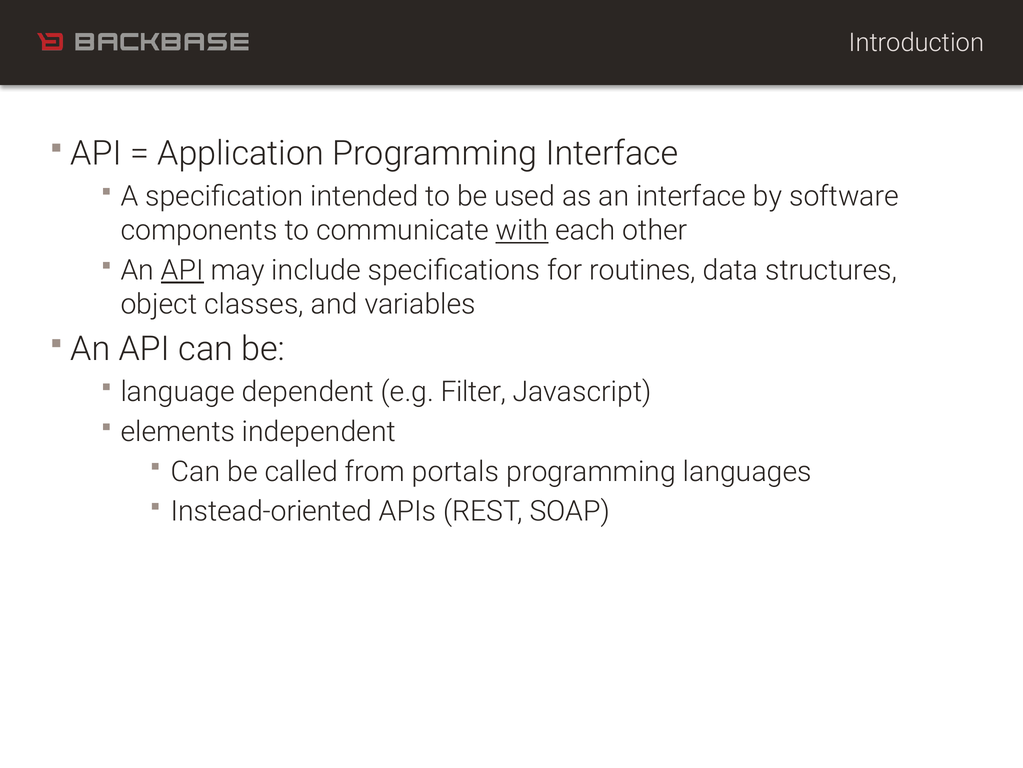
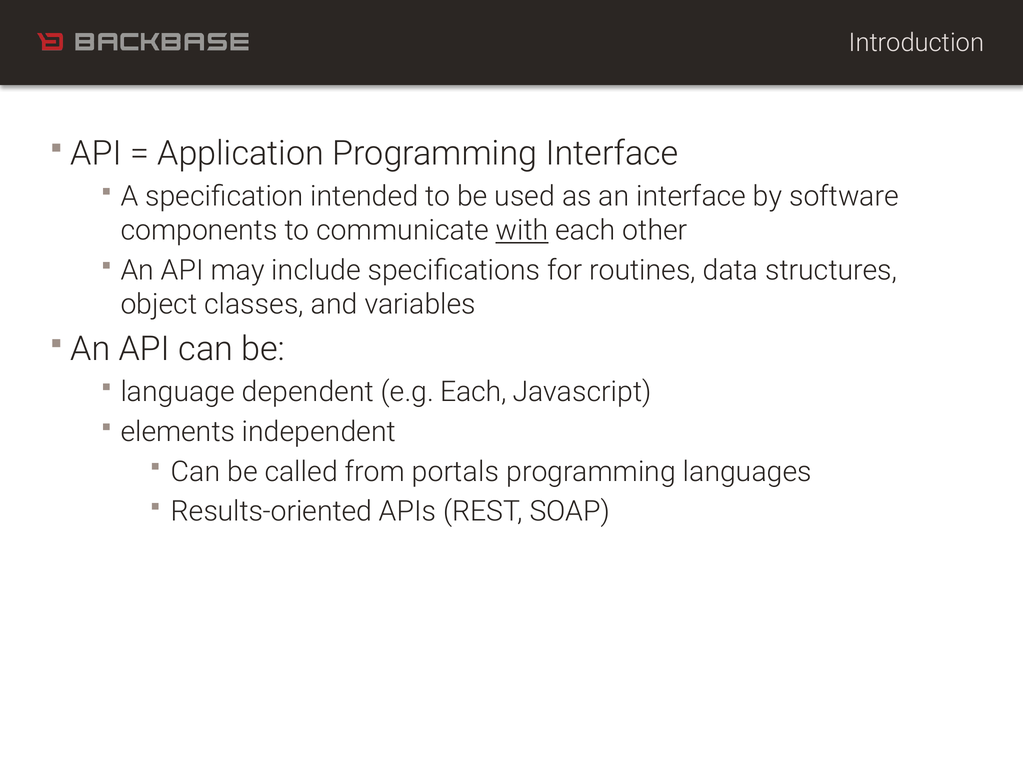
API underline: present -> none (182, 270)
e.g Filter: Filter -> Each (473, 392)
Instead-oriented: Instead-oriented -> Results-oriented (271, 511)
